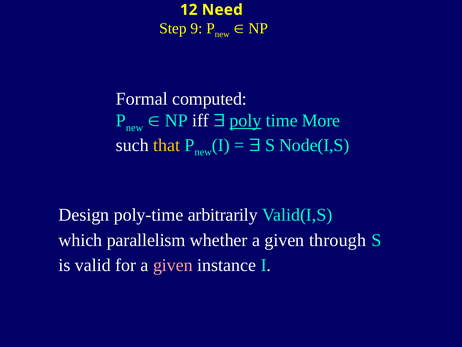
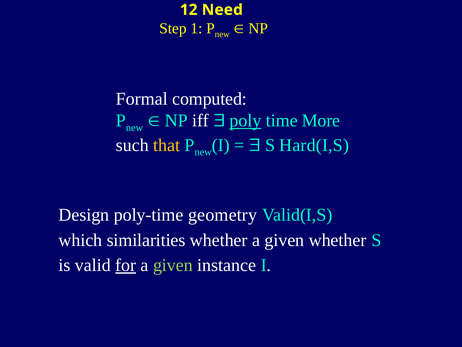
9: 9 -> 1 (196, 28)
Node(I,S: Node(I,S -> Hard(I,S (314, 145)
arbitrarily: arbitrarily -> geometry (223, 215)
parallelism: parallelism -> similarities (146, 240)
given through: through -> whether (338, 240)
for underline: none -> present (126, 265)
given colour: pink -> light green (173, 265)
